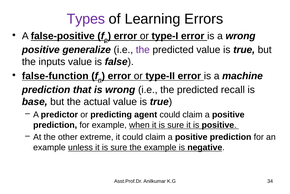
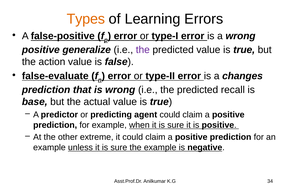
Types colour: purple -> orange (86, 19)
inputs: inputs -> action (52, 62)
false-function: false-function -> false-evaluate (55, 76)
machine: machine -> changes (243, 76)
